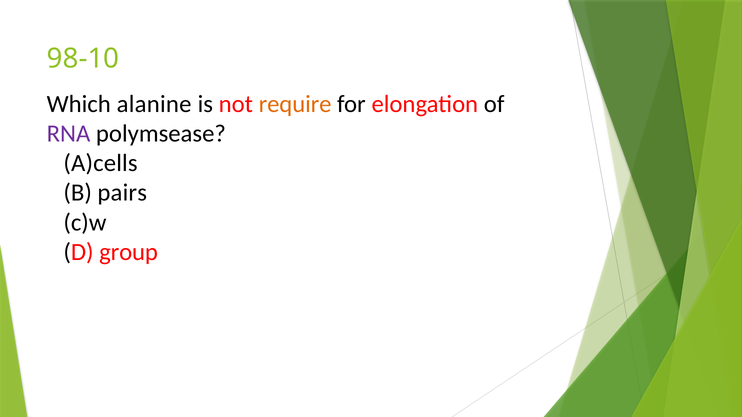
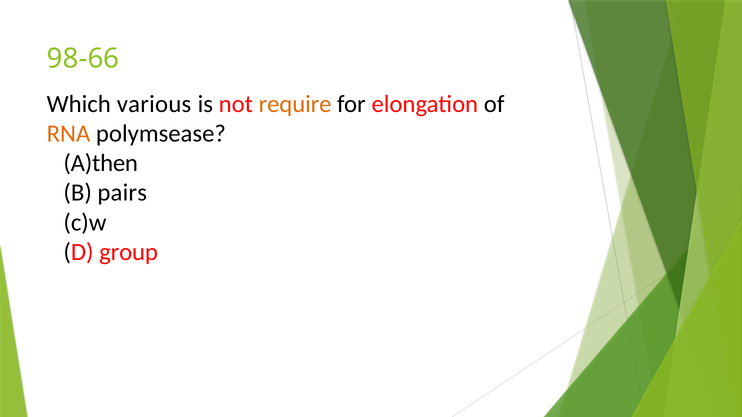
98-10: 98-10 -> 98-66 (83, 59)
alanine: alanine -> various (154, 104)
RNA colour: purple -> orange (69, 134)
A)cells: A)cells -> A)then (101, 163)
